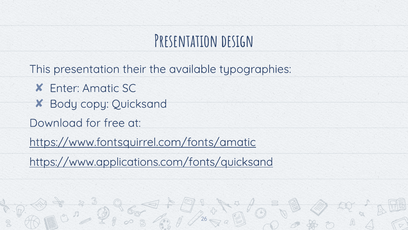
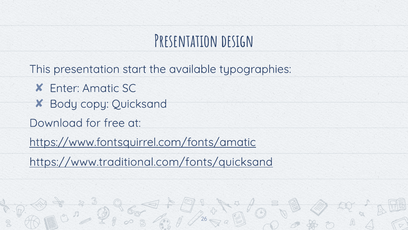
their: their -> start (135, 69)
https://www.applications.com/fonts/quicksand: https://www.applications.com/fonts/quicksand -> https://www.traditional.com/fonts/quicksand (151, 162)
